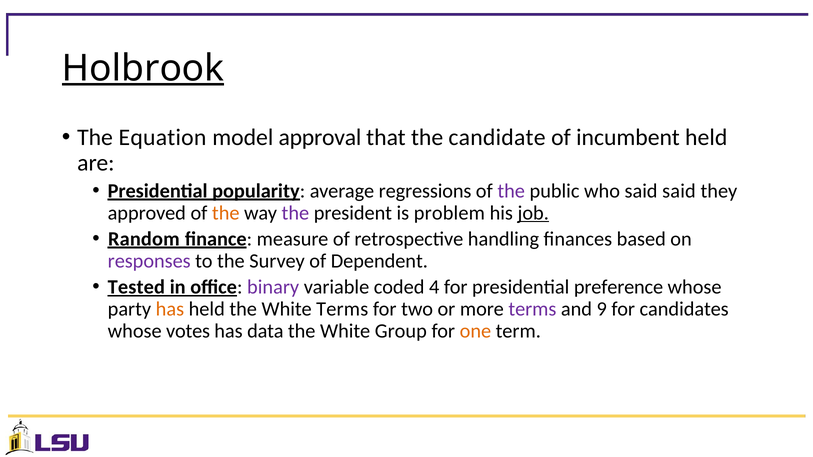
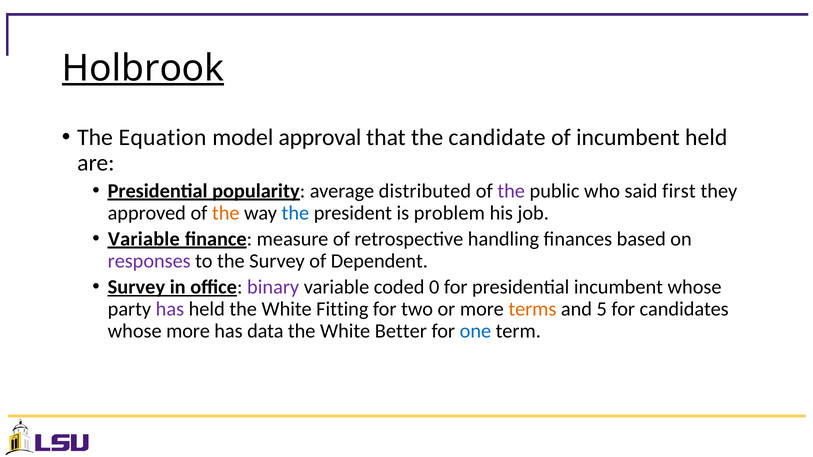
regressions: regressions -> distributed (425, 191)
said said: said -> first (679, 191)
the colour: purple -> blue (295, 213)
job underline: present -> none (533, 213)
Random: Random -> Variable (144, 239)
Tested: Tested -> Survey (136, 287)
4: 4 -> 0 (434, 287)
presidential preference: preference -> incumbent (618, 287)
has colour: orange -> purple (170, 309)
White Terms: Terms -> Fitting (342, 309)
terms colour: purple -> orange (532, 309)
9: 9 -> 5 (602, 309)
whose votes: votes -> more (188, 331)
Group: Group -> Better (401, 331)
one colour: orange -> blue (475, 331)
